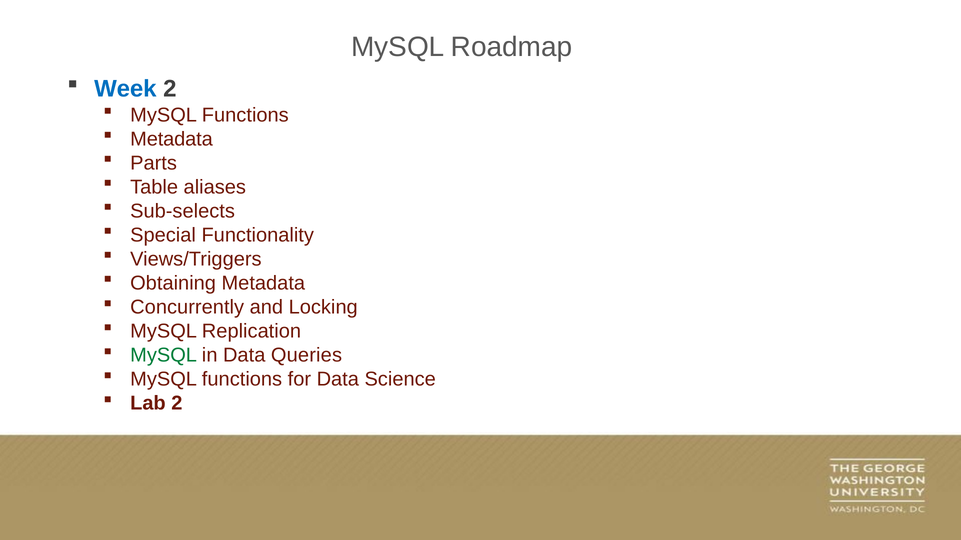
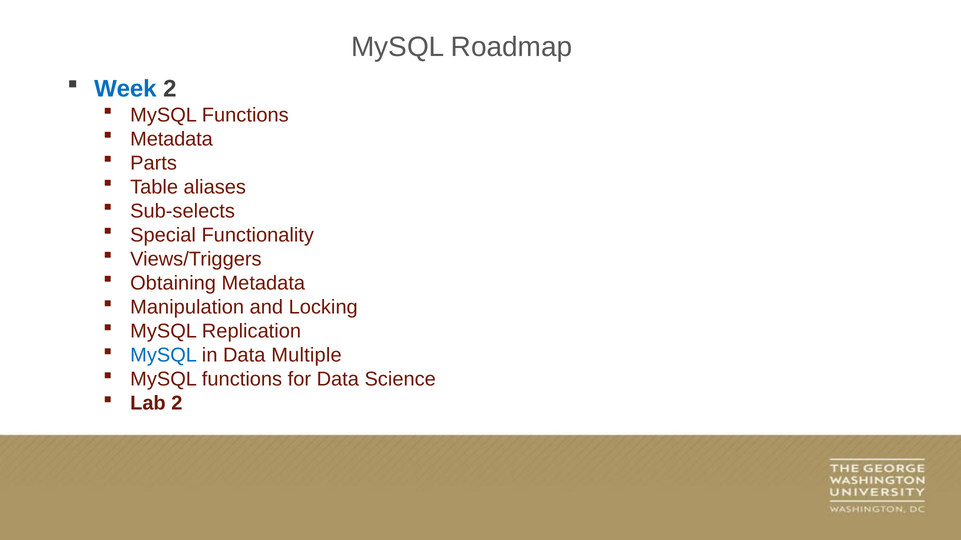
Concurrently: Concurrently -> Manipulation (187, 307)
MySQL colour: green -> blue (164, 356)
Queries: Queries -> Multiple (306, 356)
